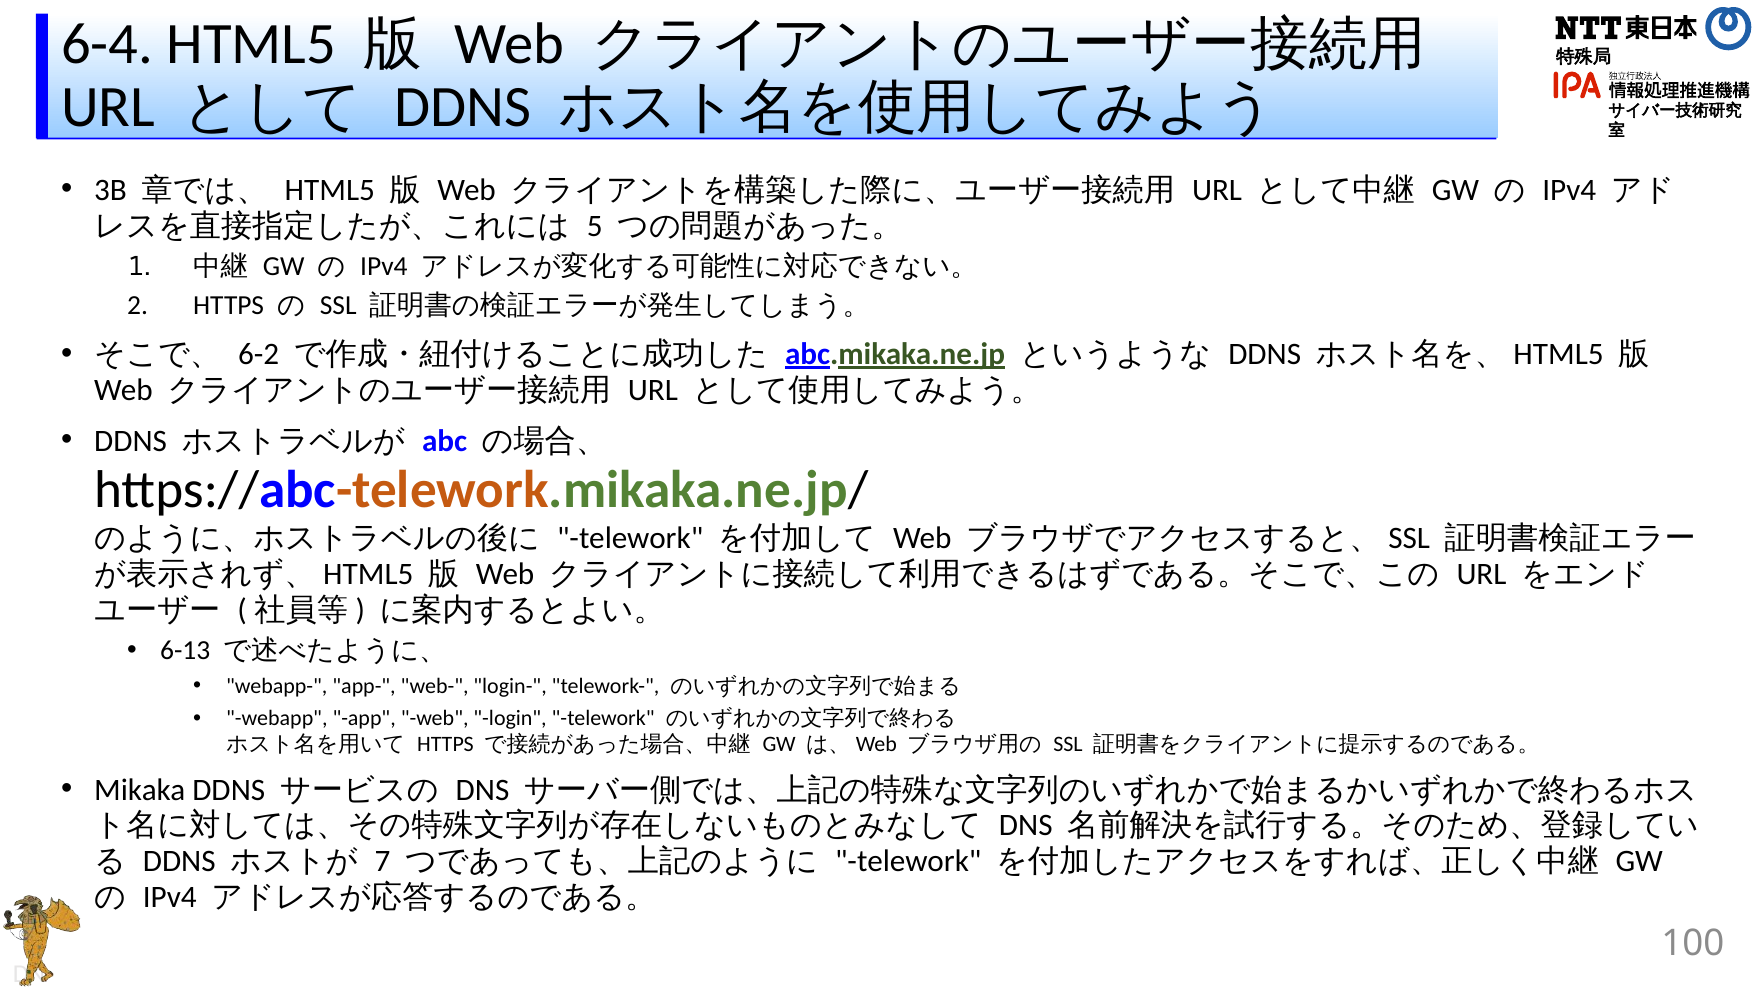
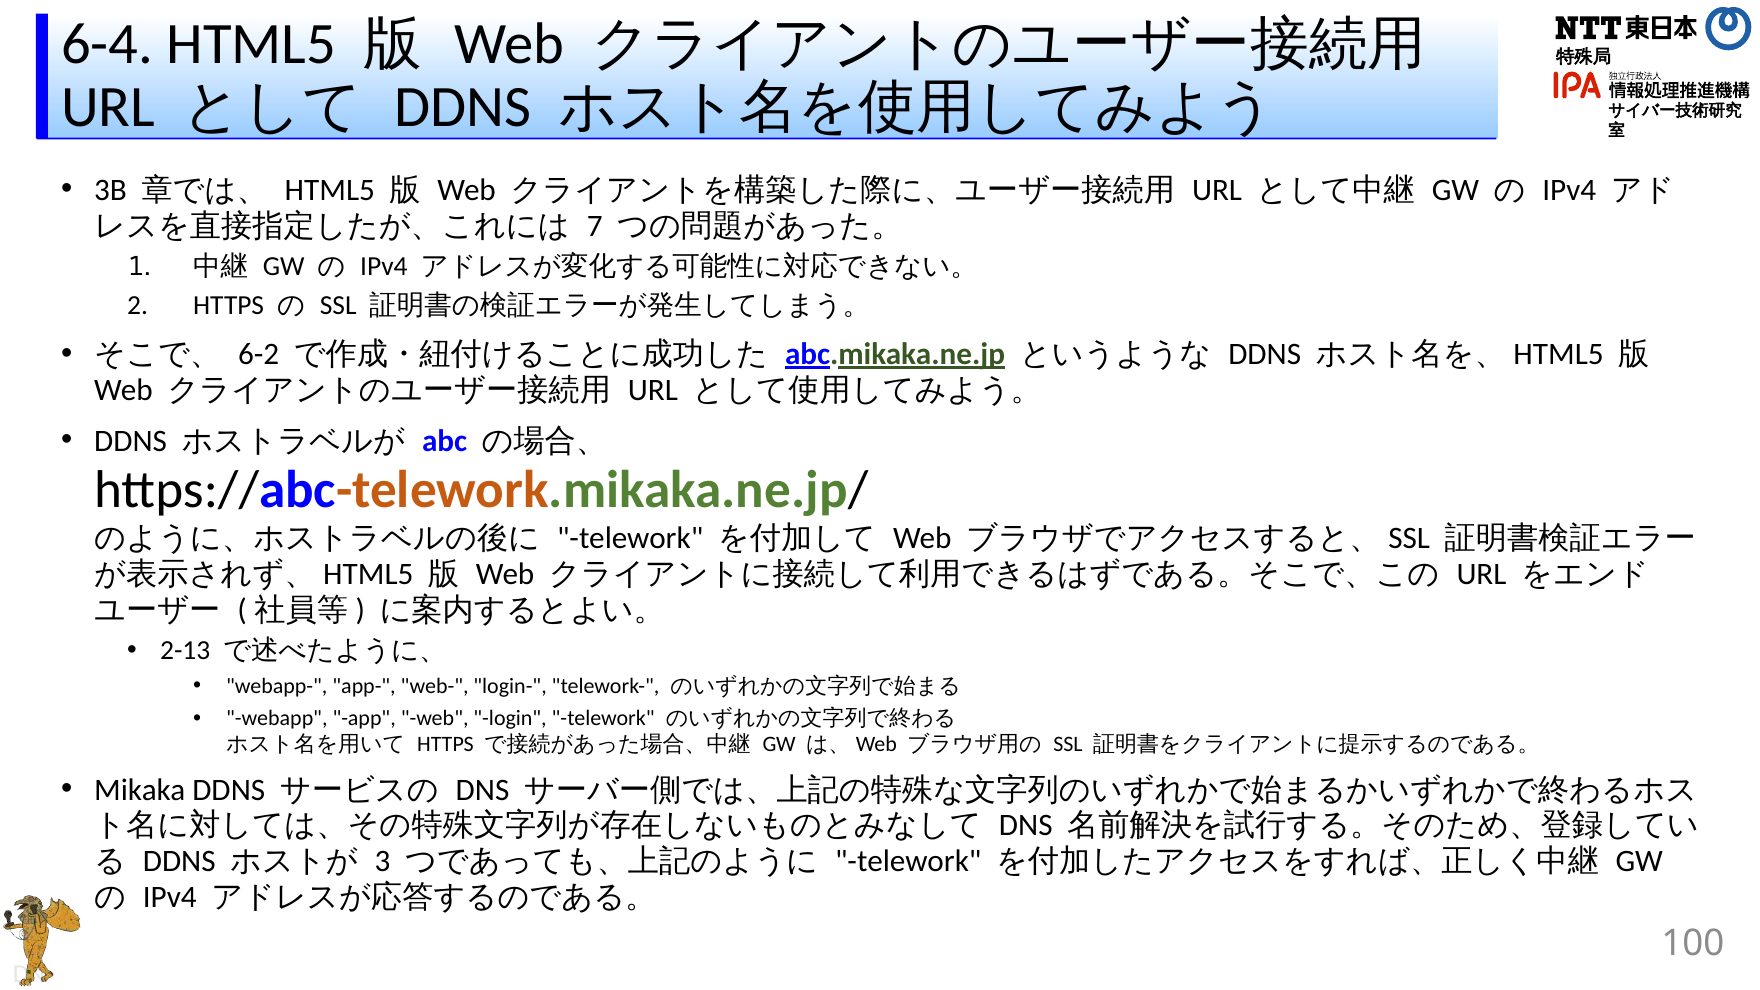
5: 5 -> 7 (595, 226)
6-13: 6-13 -> 2-13 (185, 651)
7: 7 -> 3 (383, 862)
